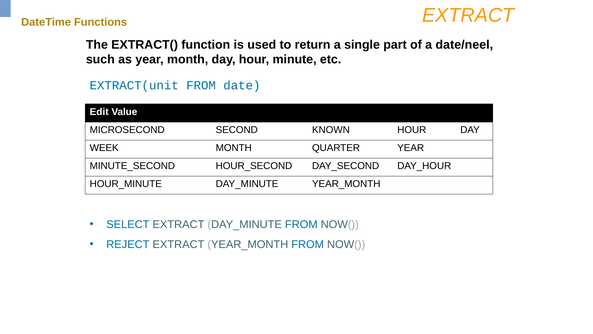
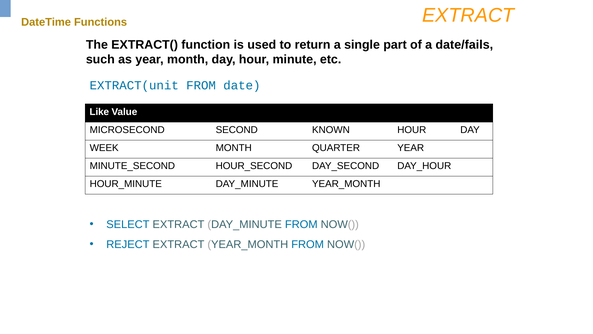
date/neel: date/neel -> date/fails (464, 45)
Edit: Edit -> Like (99, 112)
